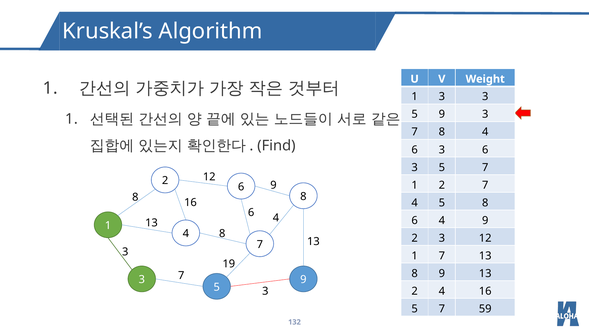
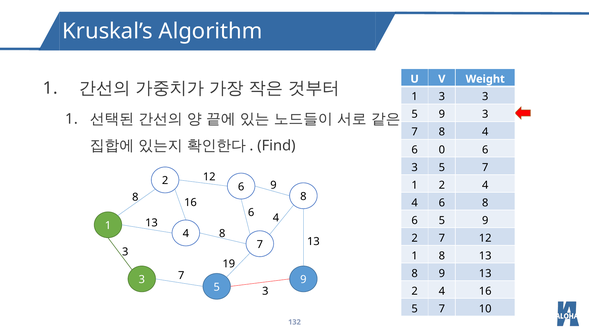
3: 3 -> 0 (442, 150)
7: 7 -> 4 (485, 185)
5: 5 -> 6 (442, 203)
4: 4 -> 5 (442, 221)
2 3: 3 -> 7 (442, 238)
1 7: 7 -> 8 (442, 256)
59: 59 -> 10 (485, 309)
